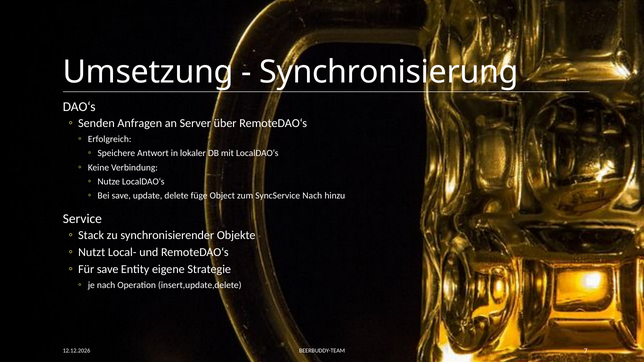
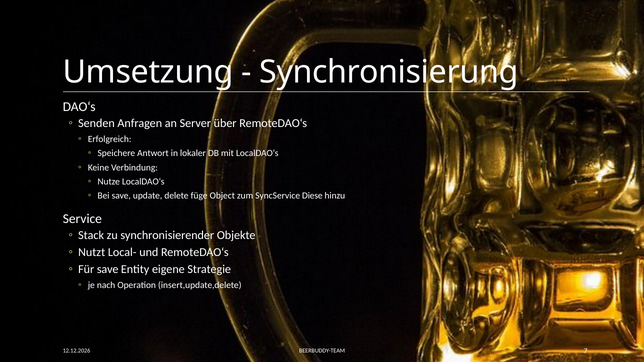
SyncService Nach: Nach -> Diese (312, 196)
